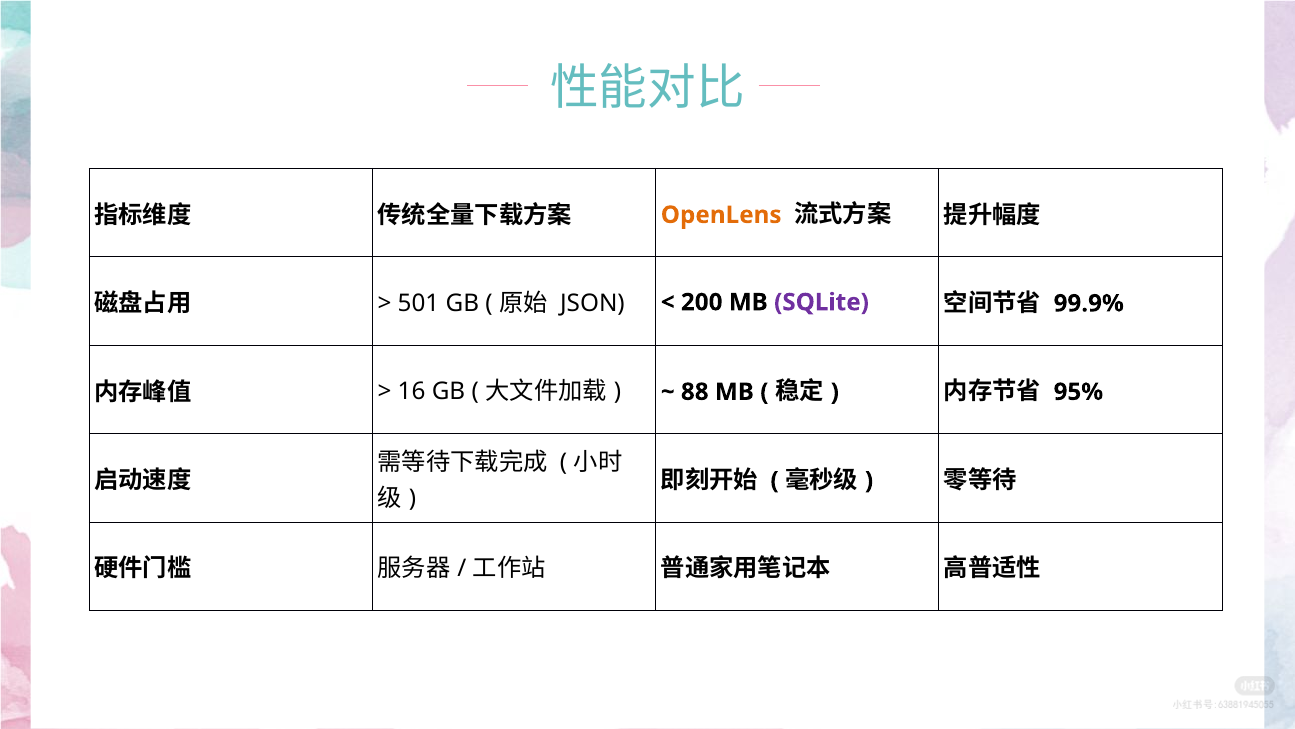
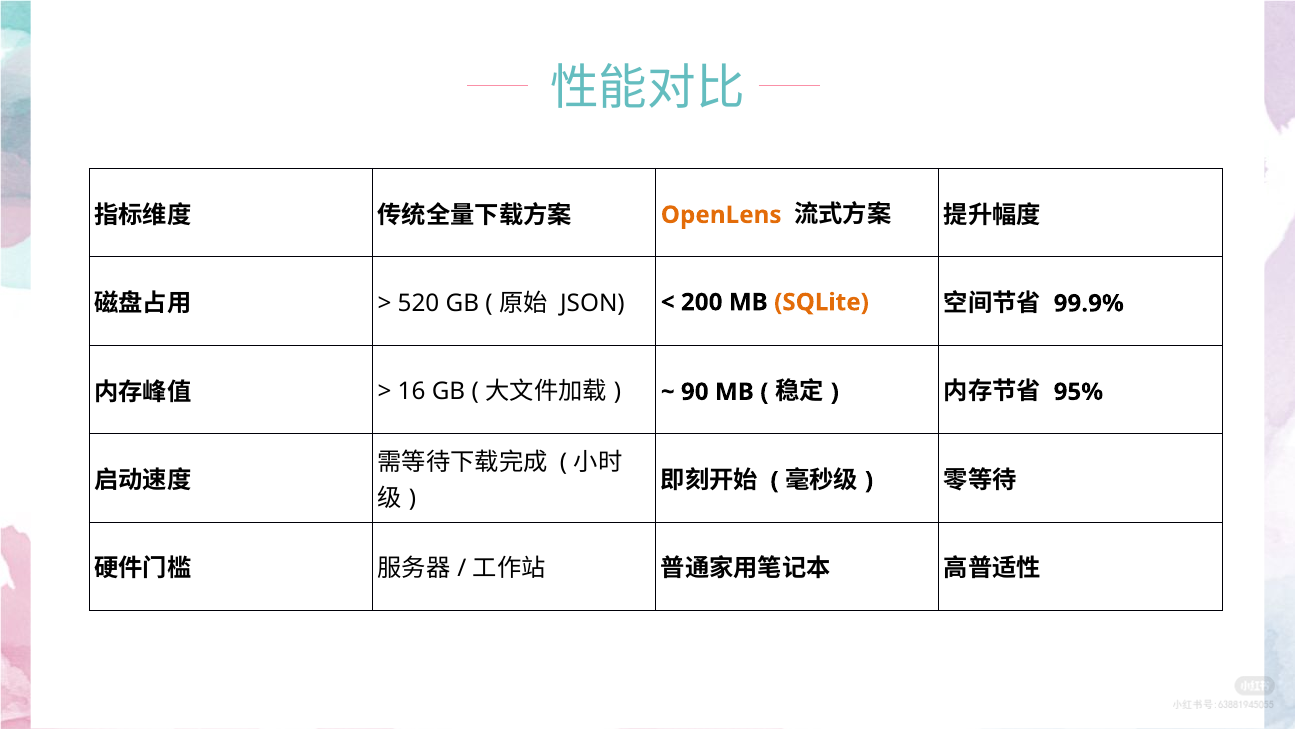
501: 501 -> 520 (419, 303)
SQLite colour: purple -> orange (822, 302)
88: 88 -> 90 (695, 392)
